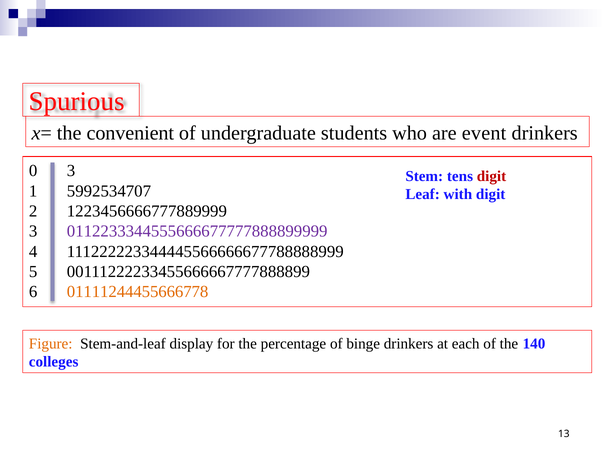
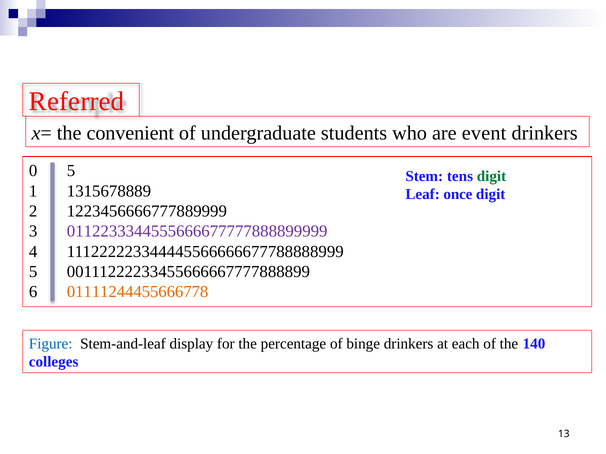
Spurious: Spurious -> Referred (77, 102)
0 3: 3 -> 5 (71, 171)
digit colour: red -> green (491, 176)
5992534707: 5992534707 -> 1315678889 (109, 191)
with: with -> once (458, 195)
Figure colour: orange -> blue (51, 344)
